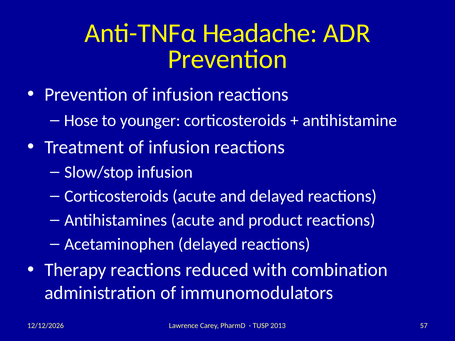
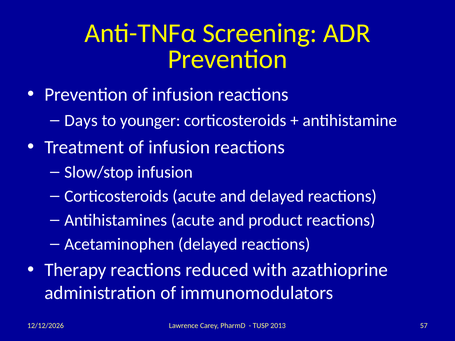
Headache: Headache -> Screening (260, 33)
Hose: Hose -> Days (81, 121)
combination: combination -> azathioprine (340, 270)
